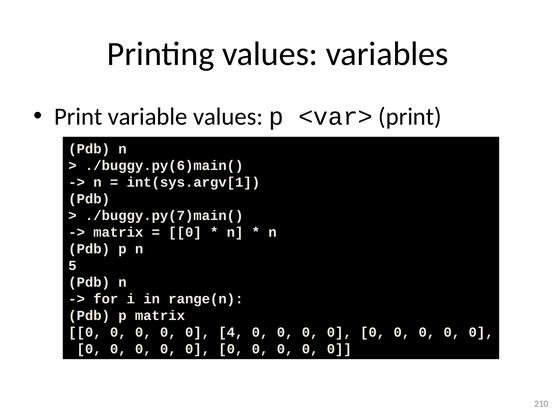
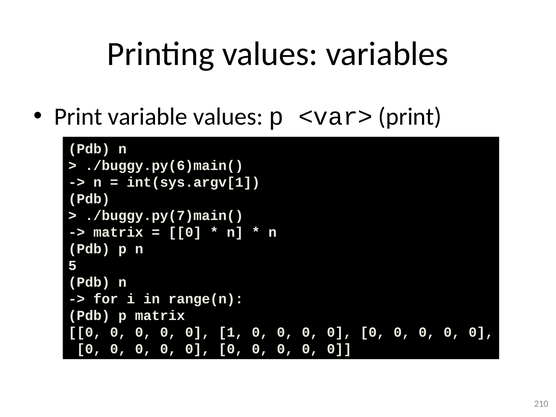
4: 4 -> 1 (231, 332)
